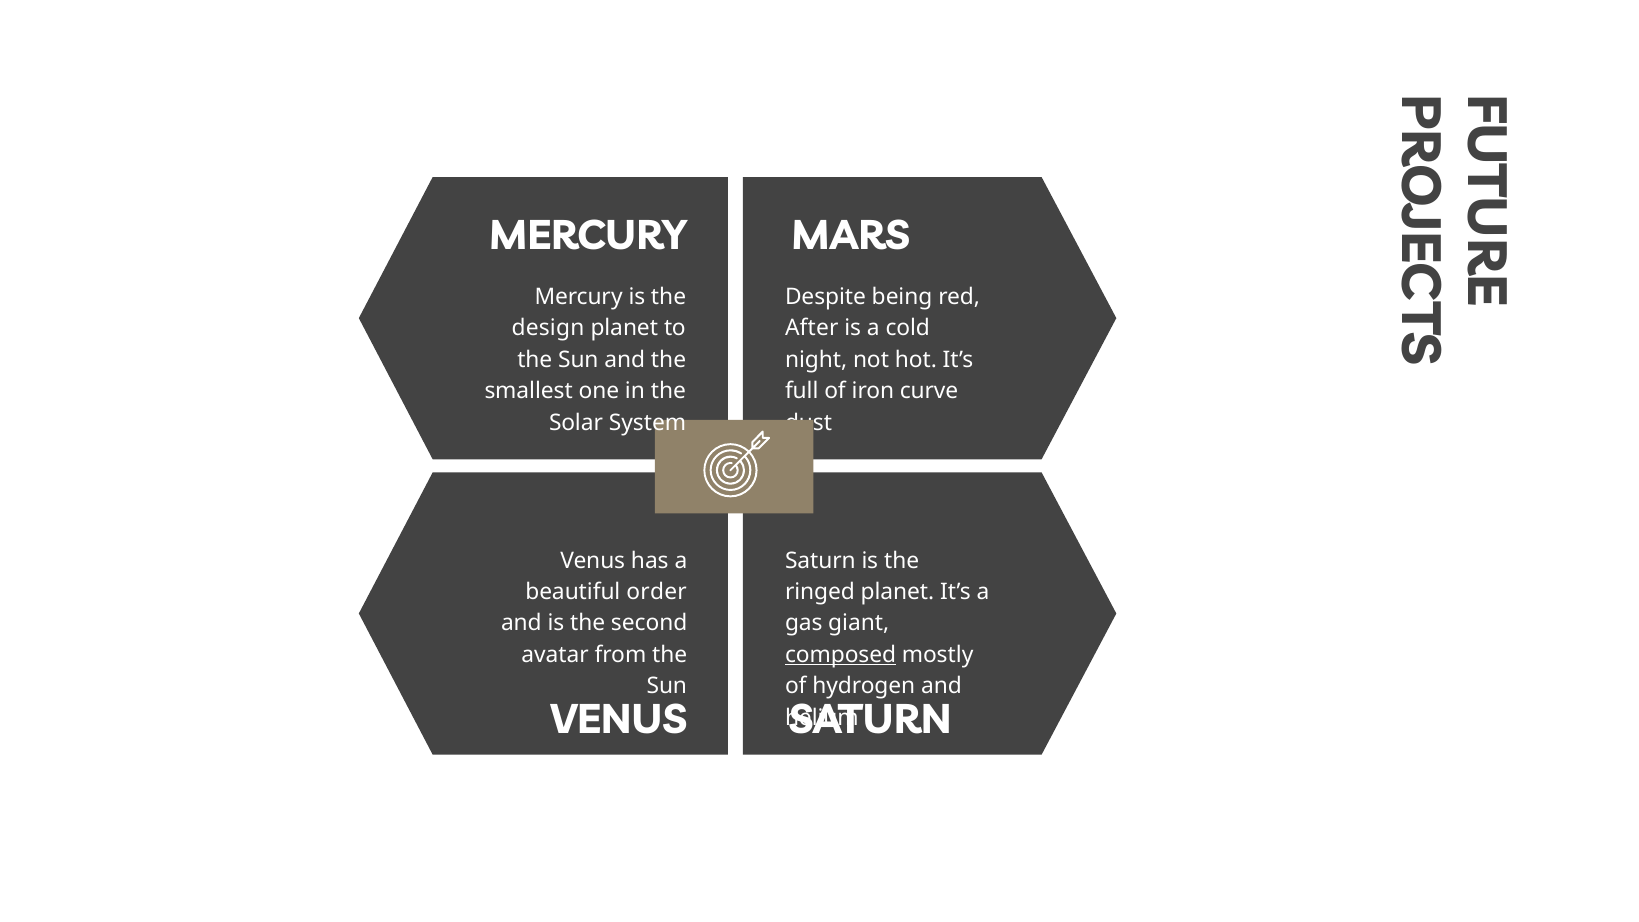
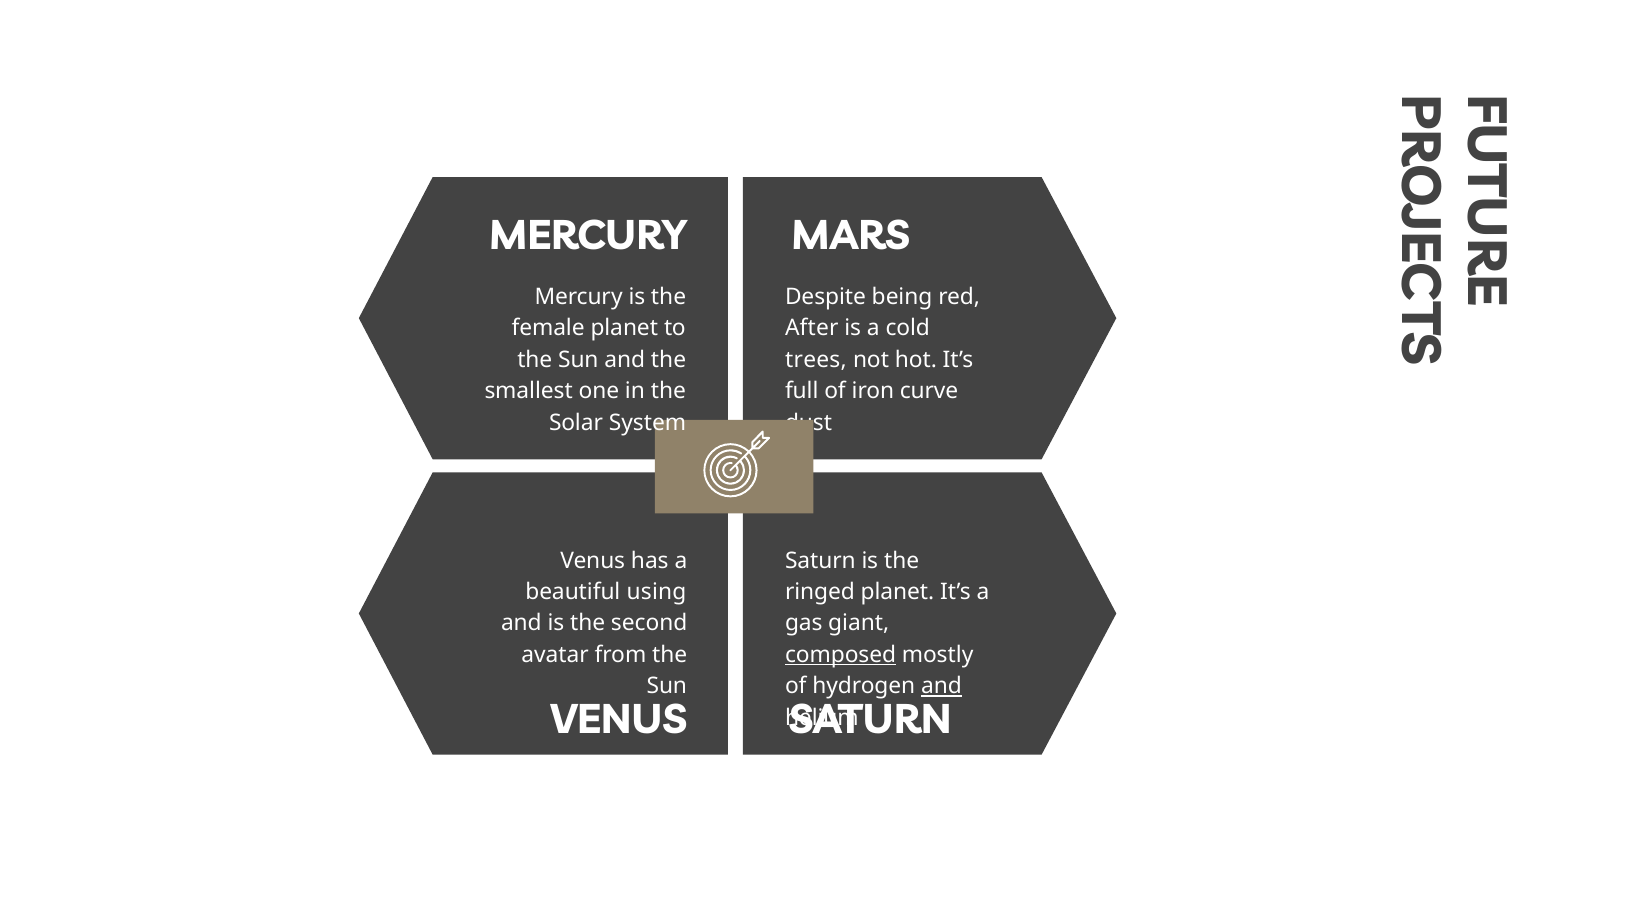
design: design -> female (548, 328)
night: night -> trees (816, 360)
order: order -> using (657, 592)
and underline: none -> present (941, 686)
